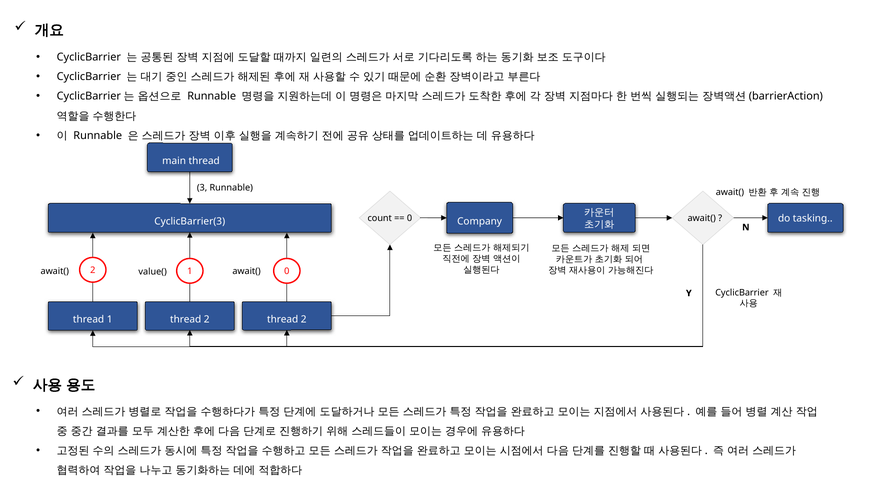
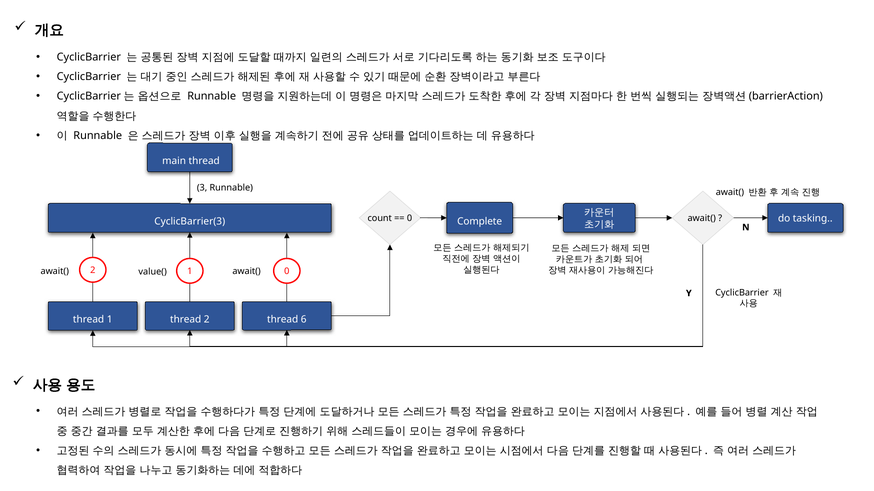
Company: Company -> Complete (480, 222)
2 thread 2: 2 -> 6 (304, 320)
